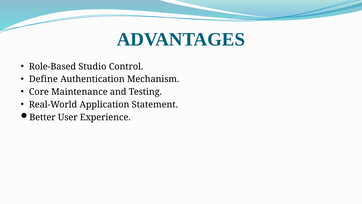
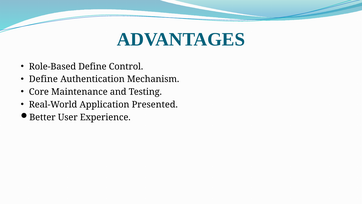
Role-Based Studio: Studio -> Define (92, 66)
Statement: Statement -> Presented (155, 104)
